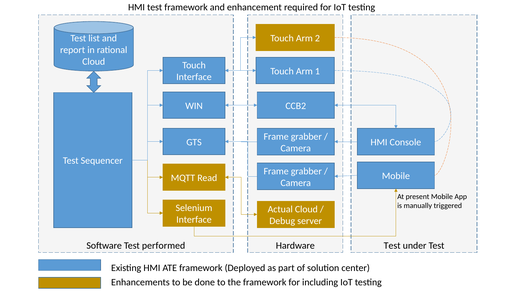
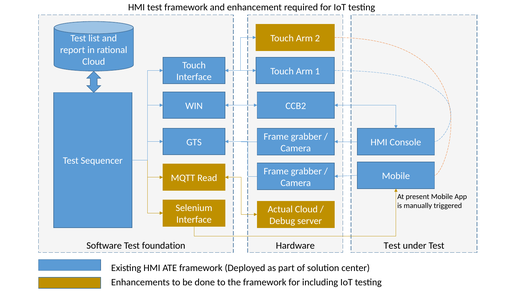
performed: performed -> foundation (164, 246)
